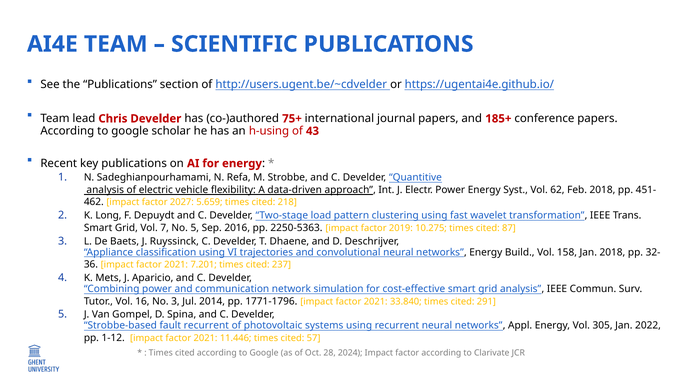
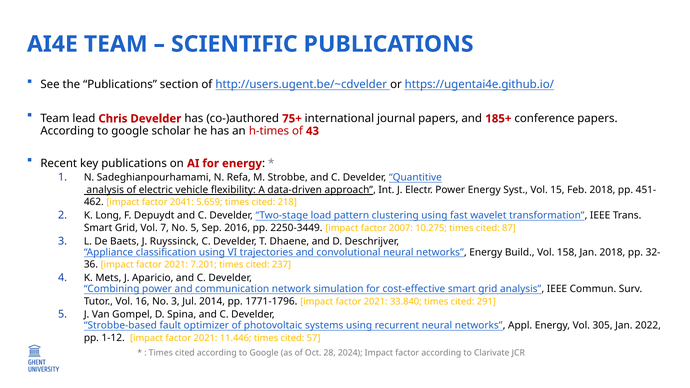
h-using: h-using -> h-times (269, 131)
62: 62 -> 15 (557, 190)
2027: 2027 -> 2041 (182, 202)
2250-5363: 2250-5363 -> 2250-3449 (296, 228)
2019: 2019 -> 2007 (401, 228)
fault recurrent: recurrent -> optimizer (206, 326)
